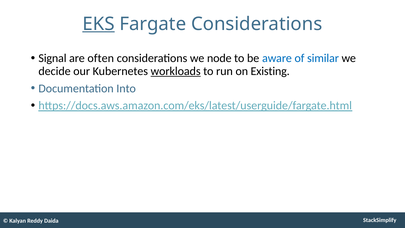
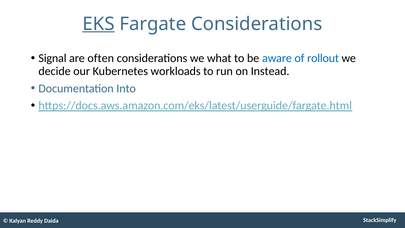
node: node -> what (219, 58)
similar: similar -> rollout (323, 58)
workloads underline: present -> none (176, 71)
Existing: Existing -> Instead (270, 71)
